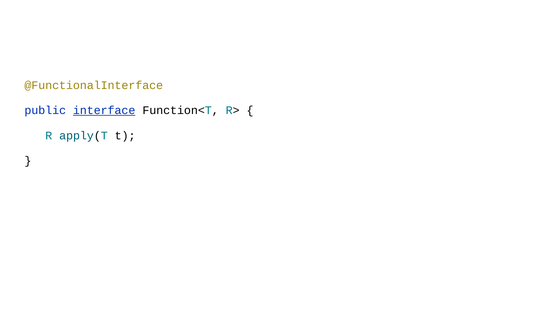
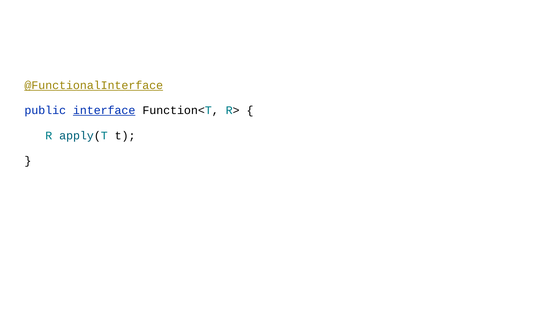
@FunctionalInterface underline: none -> present (94, 85)
